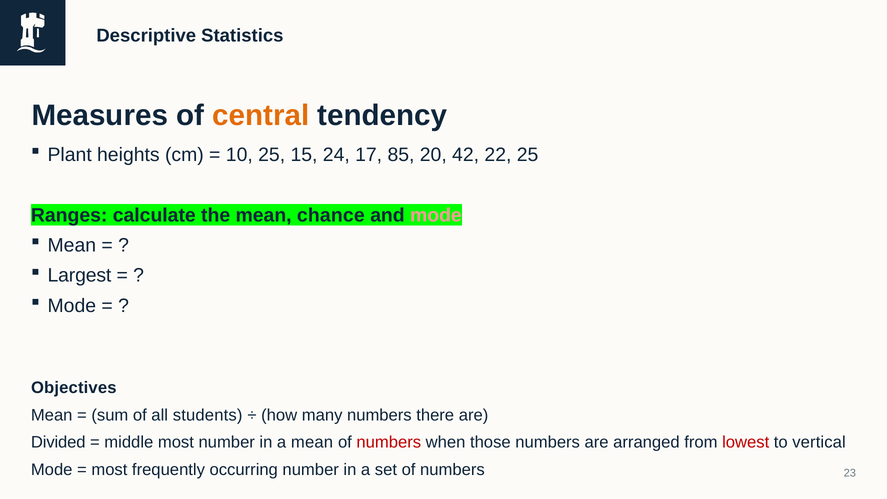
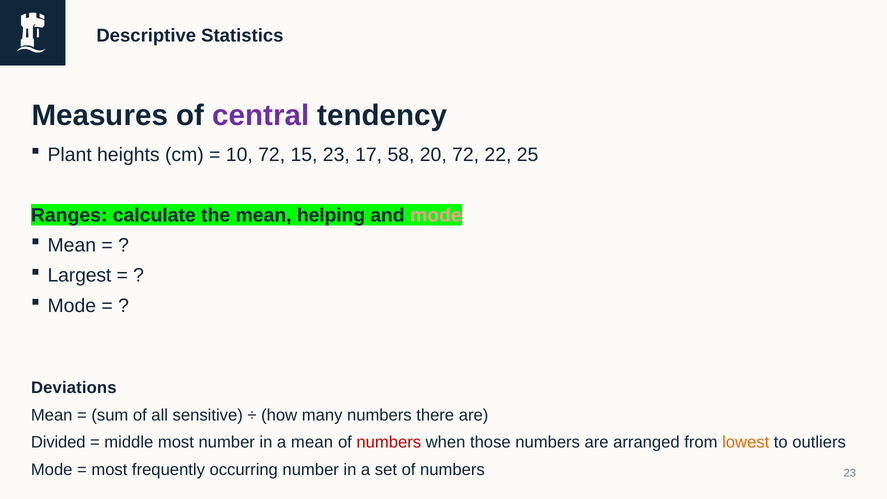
central colour: orange -> purple (261, 115)
10 25: 25 -> 72 (272, 155)
15 24: 24 -> 23 (336, 155)
85: 85 -> 58 (401, 155)
20 42: 42 -> 72 (466, 155)
chance: chance -> helping (331, 215)
Objectives: Objectives -> Deviations (74, 388)
students: students -> sensitive (208, 415)
lowest colour: red -> orange (746, 442)
vertical: vertical -> outliers (819, 442)
